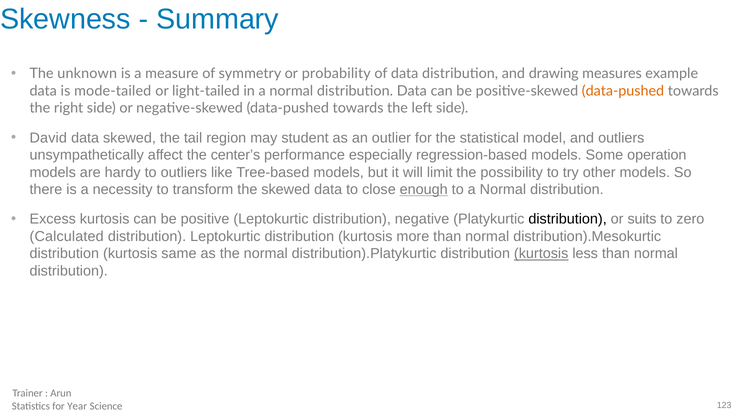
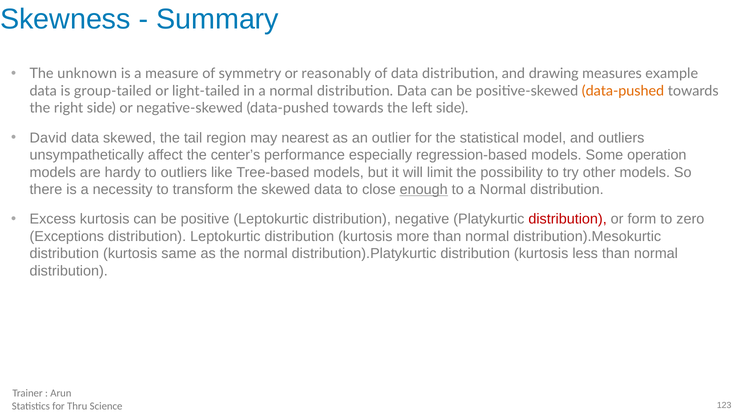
probability: probability -> reasonably (336, 74)
mode-tailed: mode-tailed -> group-tailed (113, 91)
student: student -> nearest (305, 138)
distribution colour: black -> red (568, 219)
suits: suits -> form (642, 219)
Calculated: Calculated -> Exceptions (67, 236)
kurtosis underline: present -> none (541, 253)
Year: Year -> Thru (77, 406)
